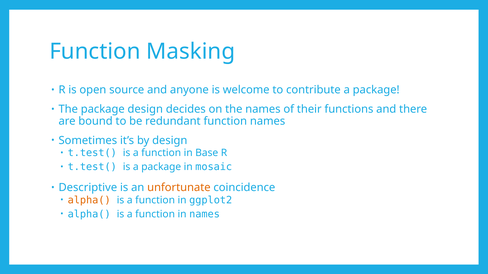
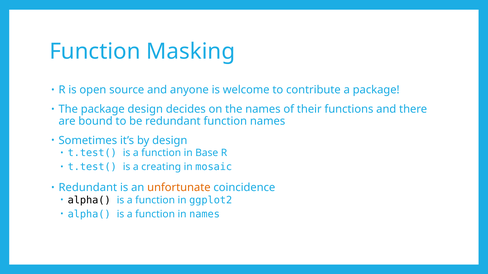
is a package: package -> creating (161, 167)
Descriptive: Descriptive -> Redundant (88, 188)
alpha( colour: orange -> black (89, 200)
